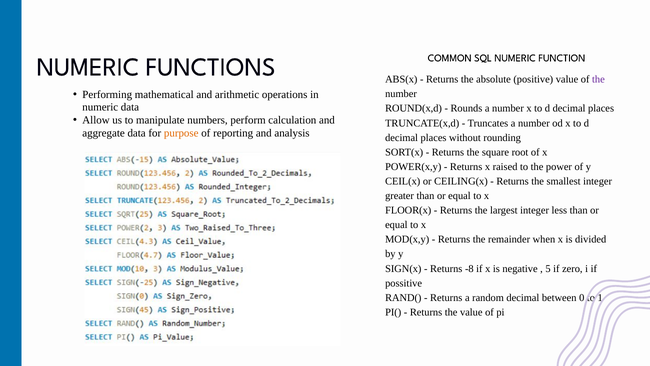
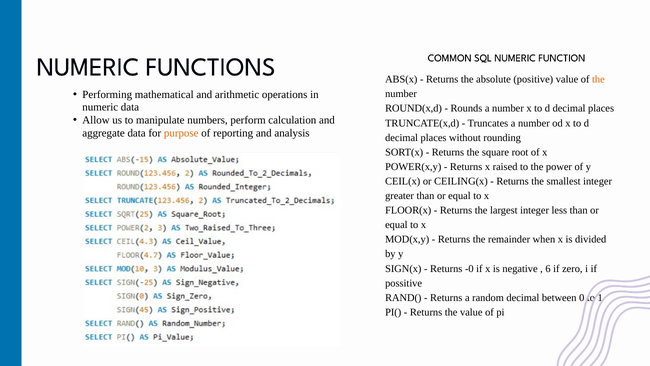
the colour: purple -> orange (598, 79)
-8: -8 -> -0 (469, 268)
5: 5 -> 6 (548, 268)
